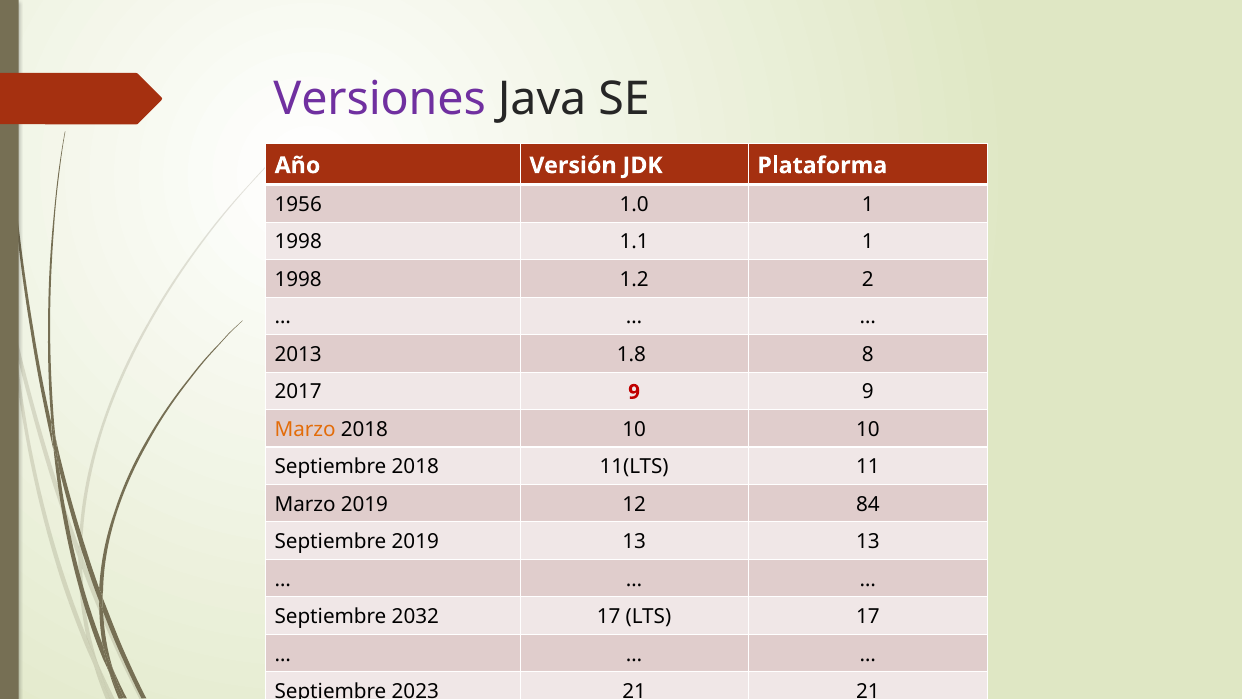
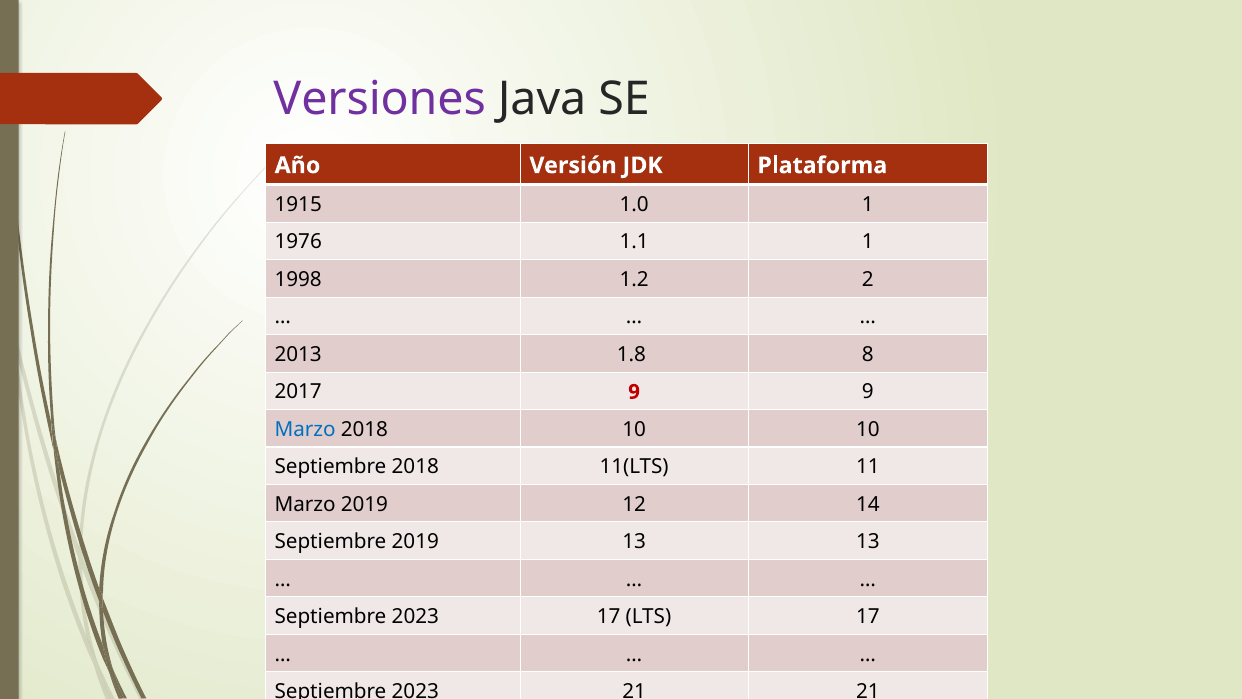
1956: 1956 -> 1915 (298, 205)
1998: 1998 -> 1976 (298, 242)
Marzo colour: orange -> blue (305, 429)
84: 84 -> 14 (868, 504)
2032: 2032 -> 2023 (415, 616)
